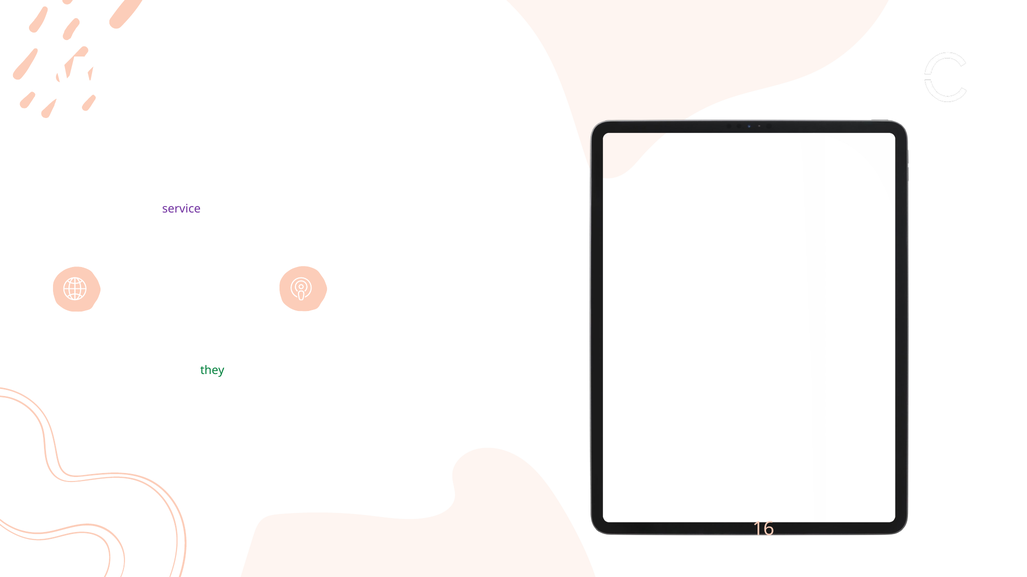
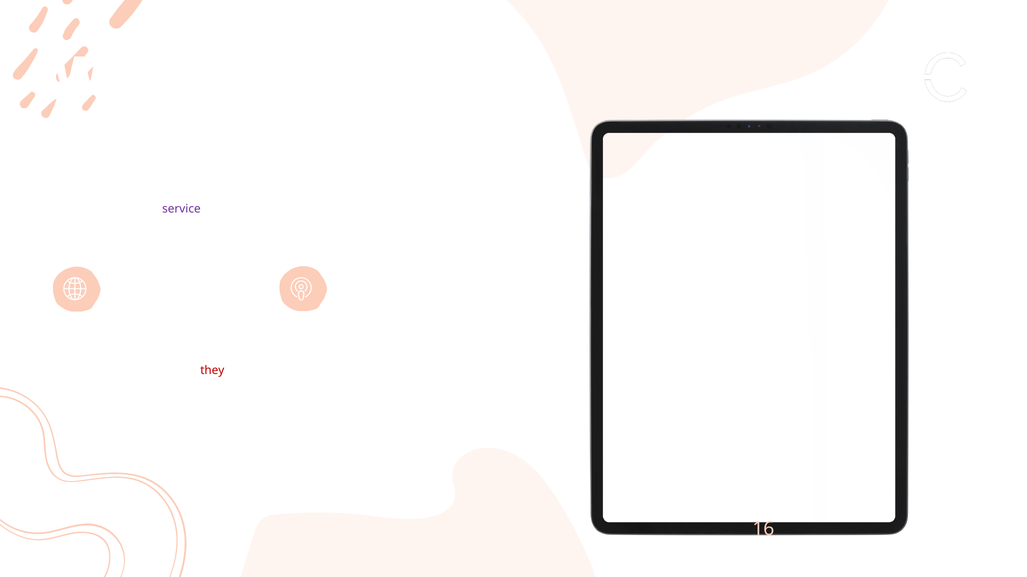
they colour: green -> red (212, 371)
